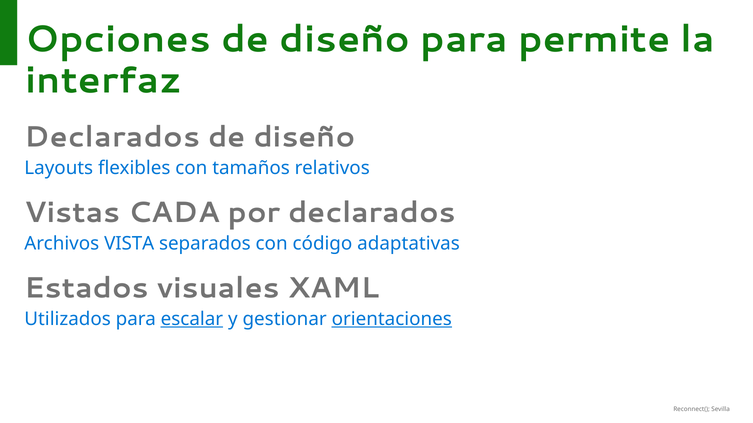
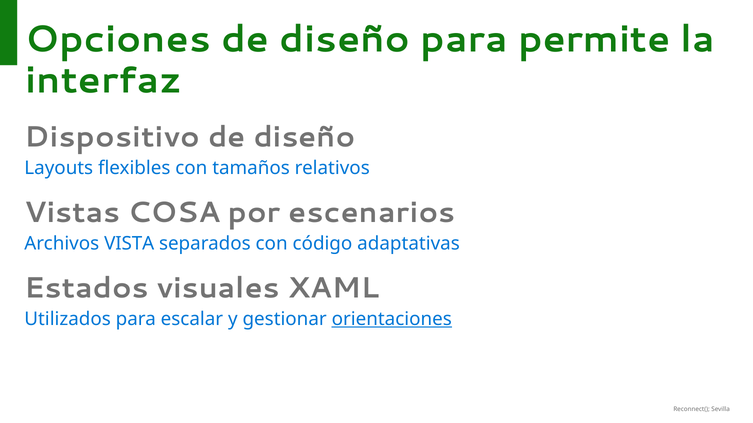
Declarados: Declarados -> Dispositivo (112, 137)
CADA: CADA -> COSA (174, 213)
por declarados: declarados -> escenarios (372, 213)
escalar underline: present -> none (192, 319)
